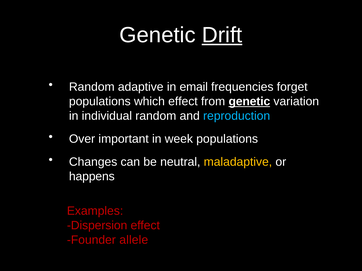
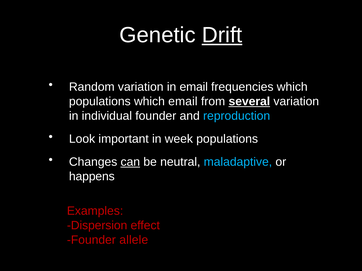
Random adaptive: adaptive -> variation (141, 87)
frequencies forget: forget -> which (292, 87)
which effect: effect -> email (183, 102)
from genetic: genetic -> several (249, 102)
individual random: random -> founder (156, 116)
Over: Over -> Look (82, 139)
can underline: none -> present (130, 162)
maladaptive colour: yellow -> light blue (238, 162)
